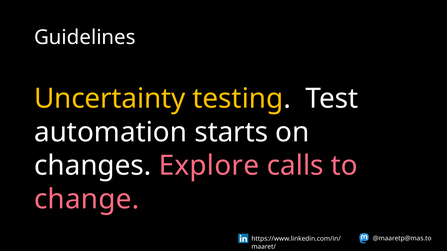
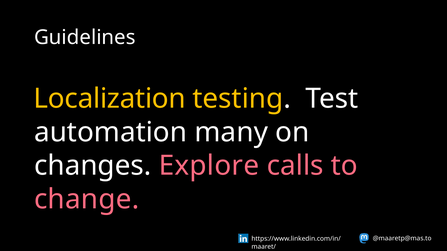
Uncertainty: Uncertainty -> Localization (110, 99)
starts: starts -> many (231, 132)
